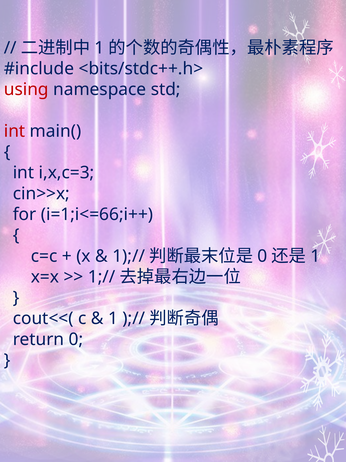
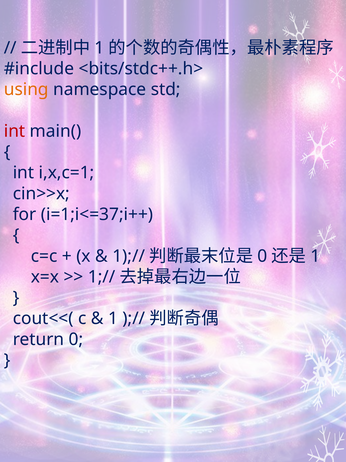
using colour: red -> orange (26, 89)
i,x,c=3: i,x,c=3 -> i,x,c=1 (67, 173)
i=1;i<=66;i++: i=1;i<=66;i++ -> i=1;i<=37;i++ (97, 214)
